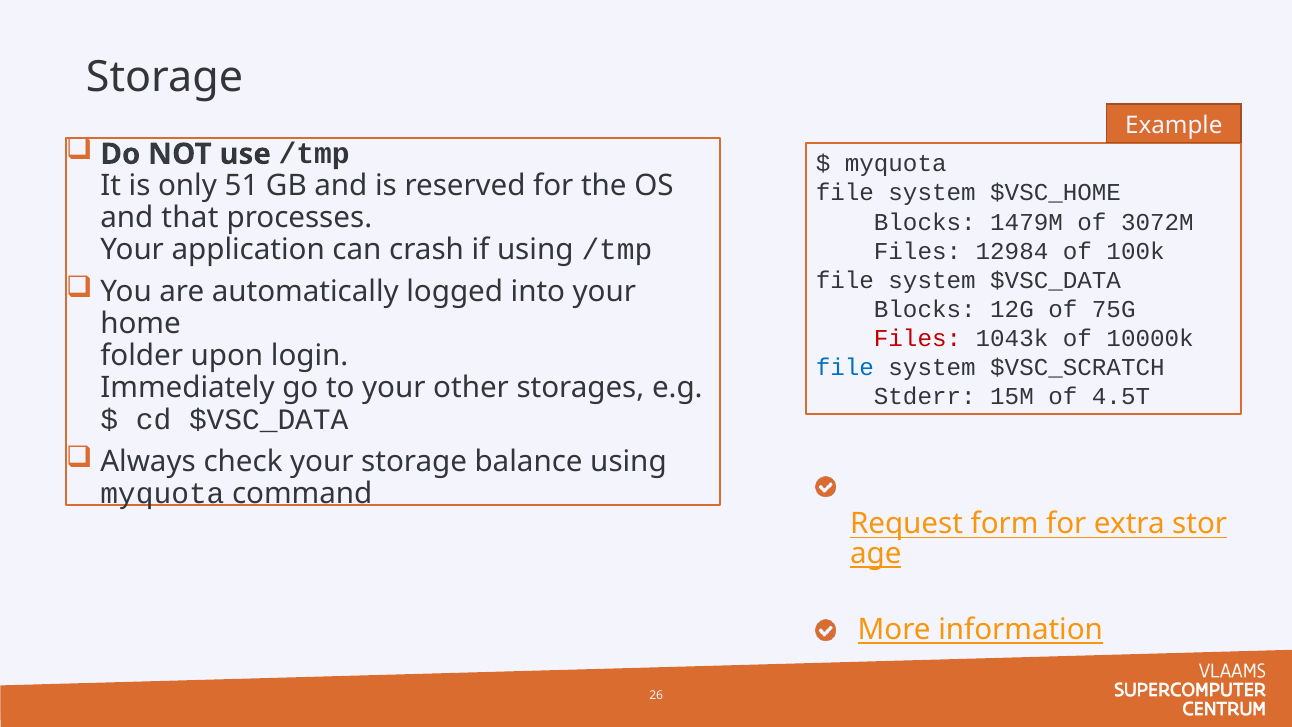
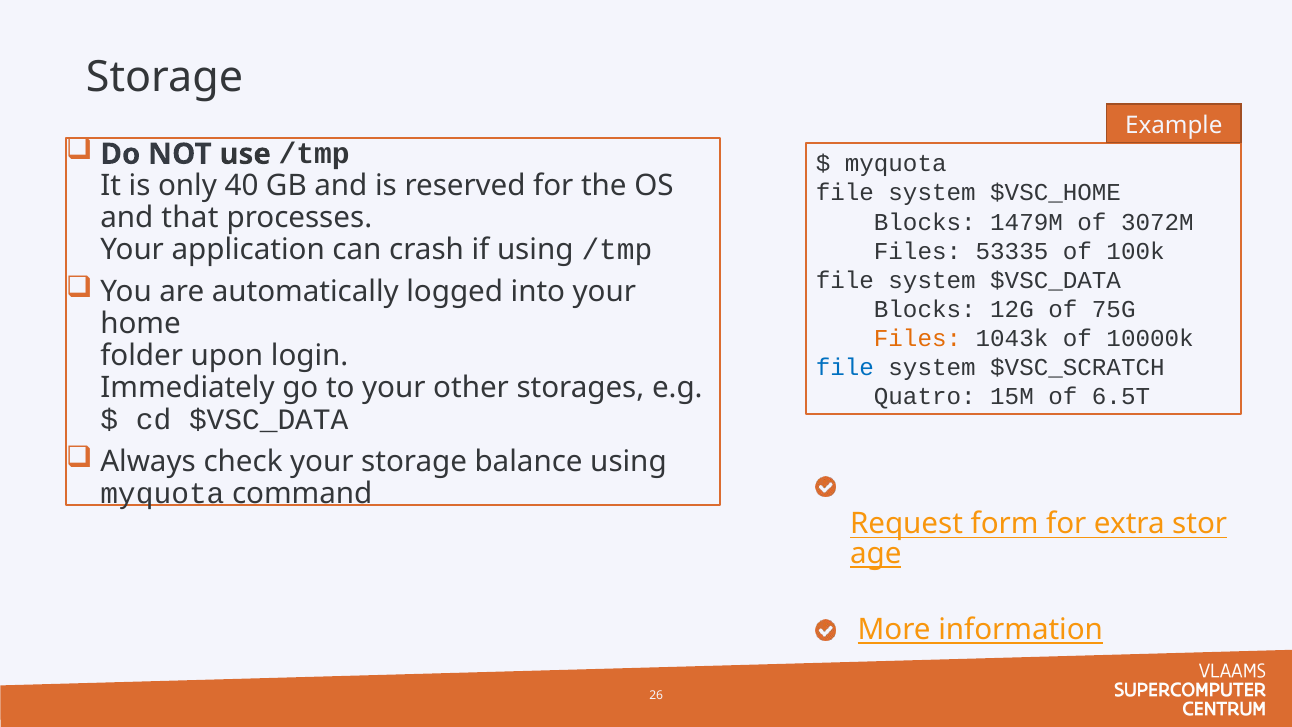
51: 51 -> 40 (242, 186)
12984: 12984 -> 53335 (1012, 251)
Files colour: red -> orange (918, 338)
Stderr: Stderr -> Quatro (925, 396)
4.5T: 4.5T -> 6.5T (1121, 396)
